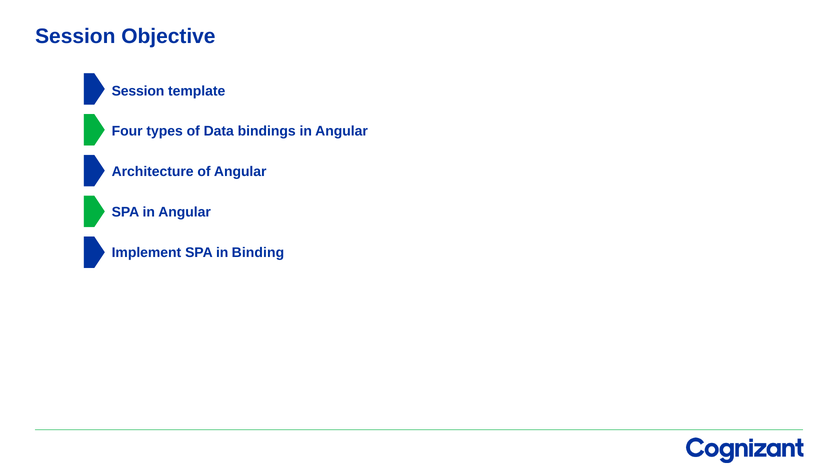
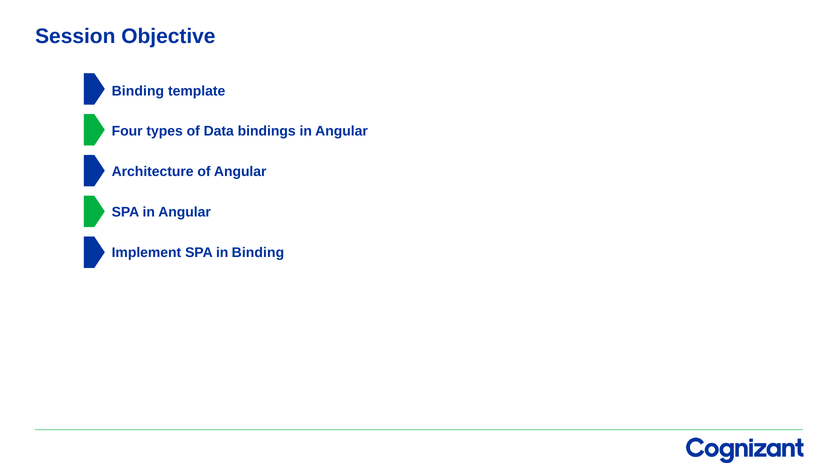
Session: Session -> Binding (138, 91)
